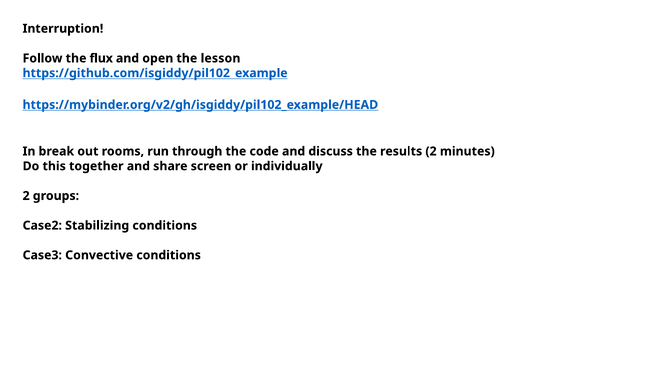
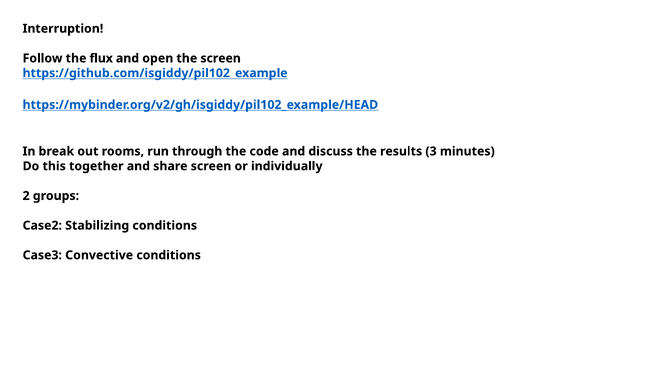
the lesson: lesson -> screen (221, 58)
results 2: 2 -> 3 (431, 151)
